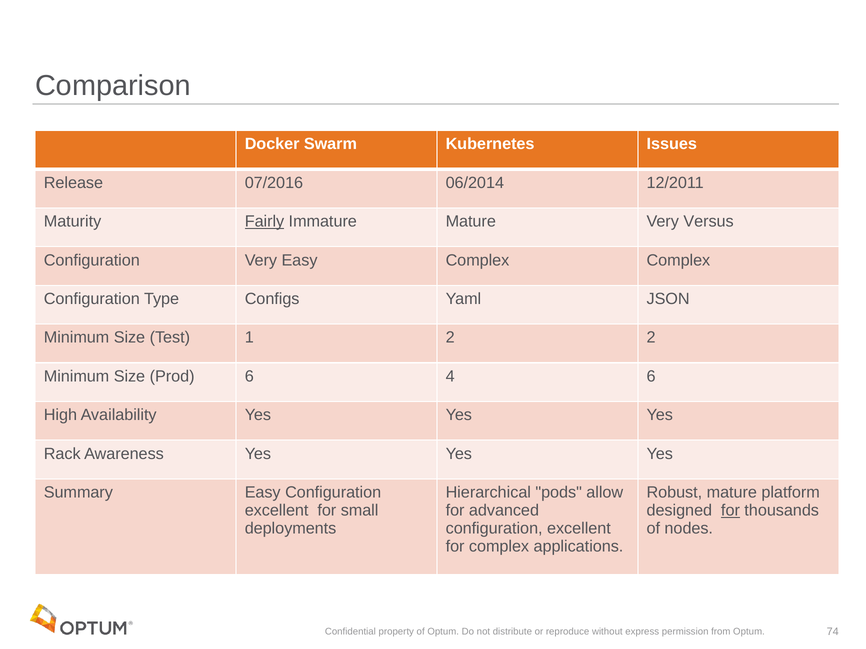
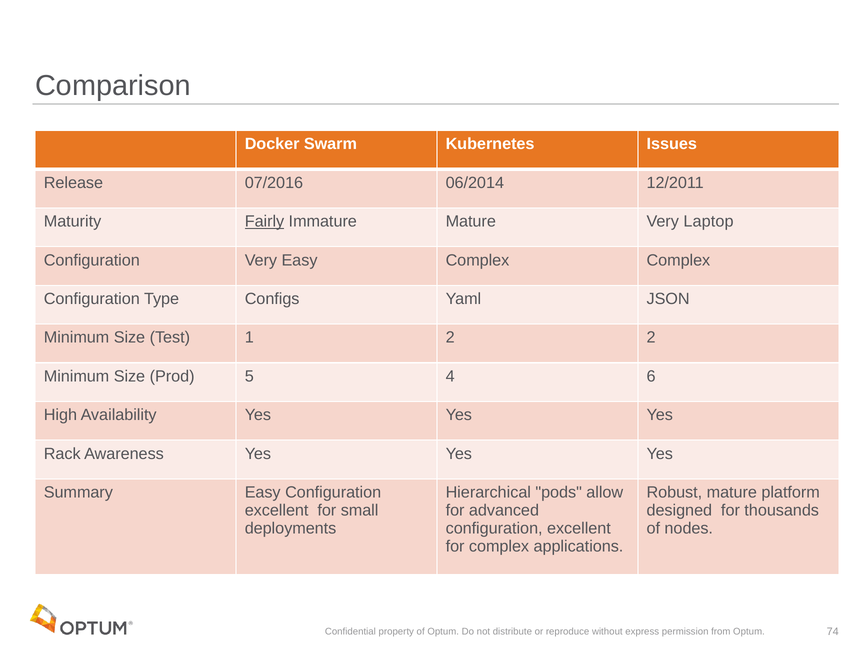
Versus: Versus -> Laptop (708, 222)
Prod 6: 6 -> 5 (249, 377)
for underline: present -> none (730, 511)
